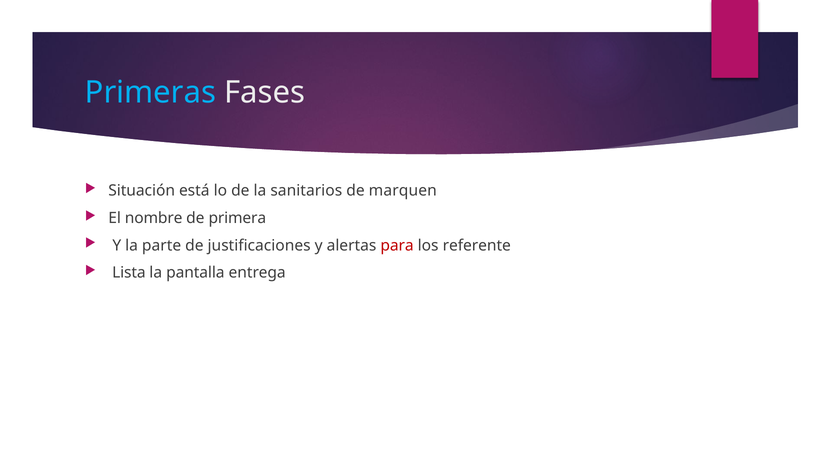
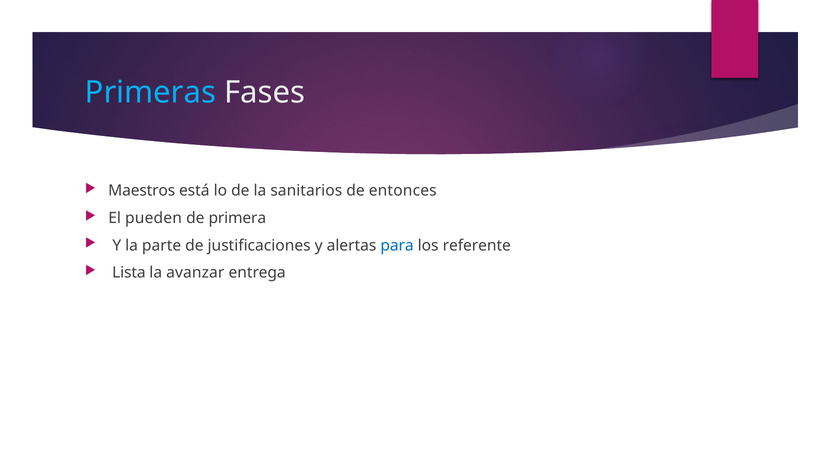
Situación: Situación -> Maestros (142, 191)
marquen: marquen -> entonces (403, 191)
nombre: nombre -> pueden (154, 218)
para colour: red -> blue (397, 246)
pantalla: pantalla -> avanzar (195, 273)
